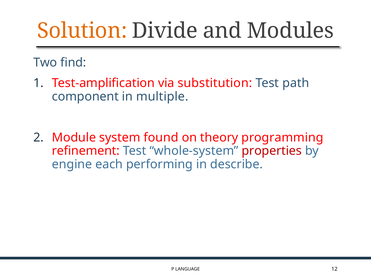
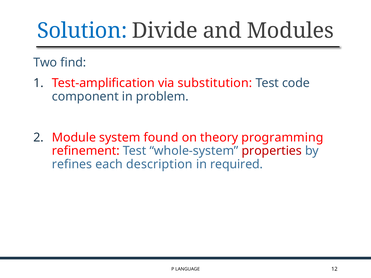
Solution colour: orange -> blue (82, 31)
path: path -> code (296, 83)
multiple: multiple -> problem (162, 97)
engine: engine -> refines (72, 164)
performing: performing -> description (159, 164)
describe: describe -> required (237, 164)
